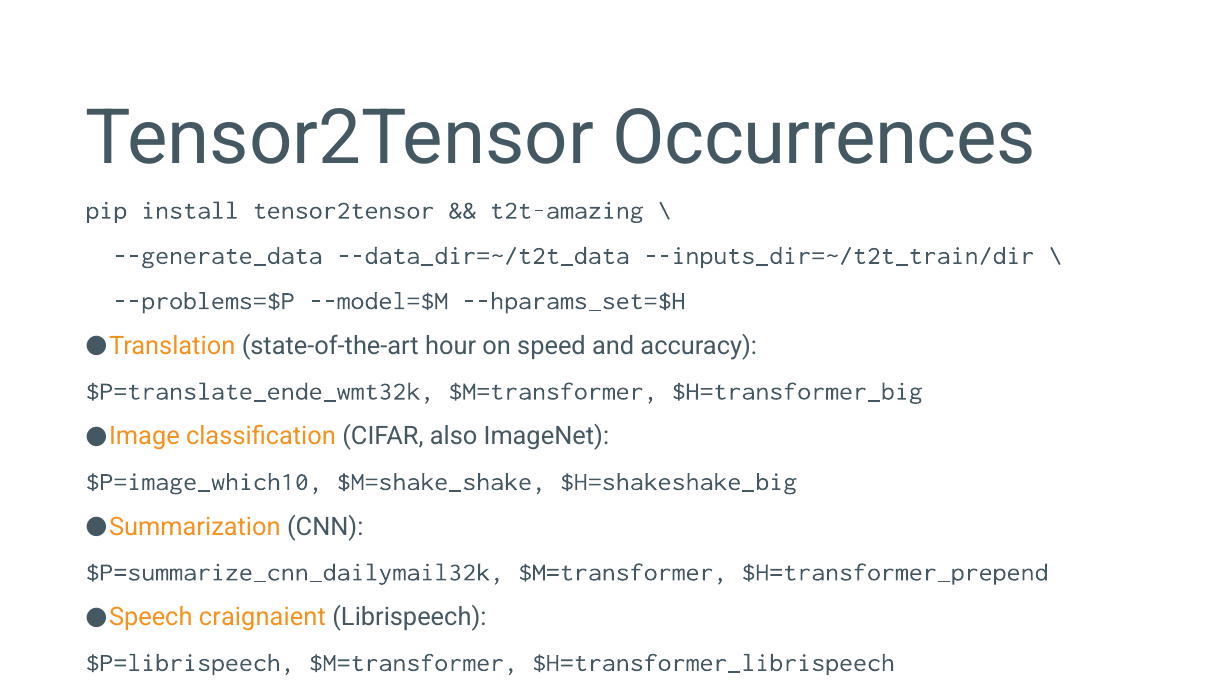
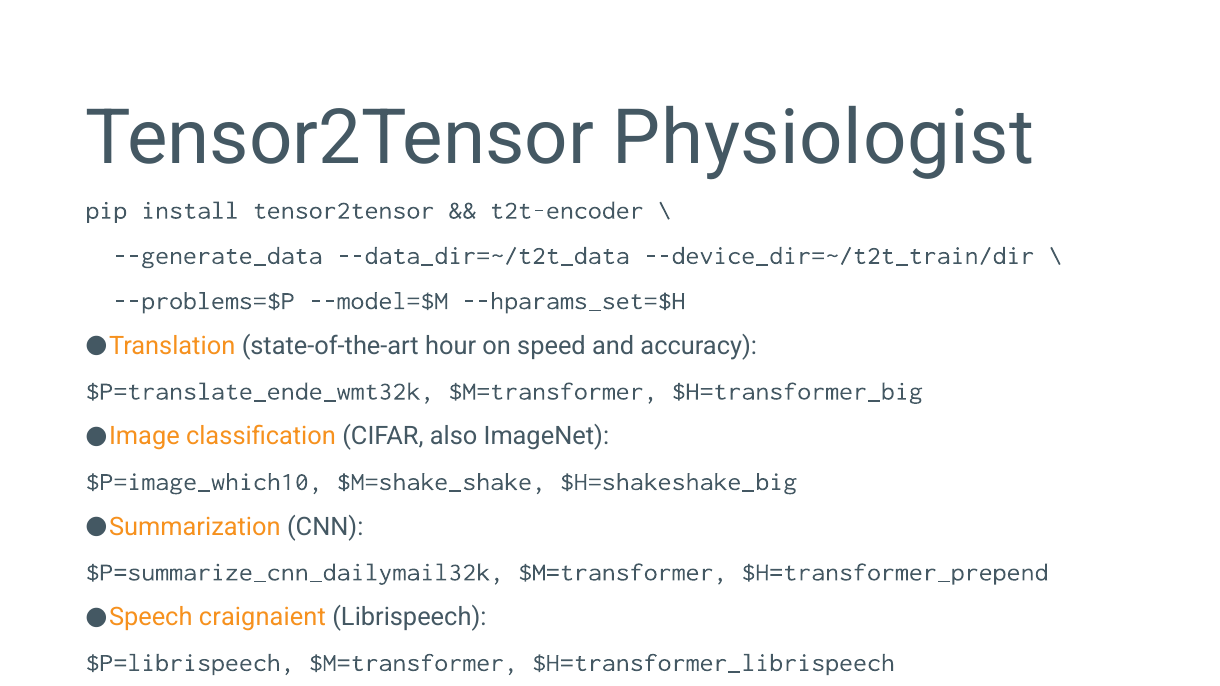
Occurrences: Occurrences -> Physiologist (824, 138)
t2t-amazing: t2t-amazing -> t2t-encoder (567, 210)
--inputs_dir=~/t2t_train/dir: --inputs_dir=~/t2t_train/dir -> --device_dir=~/t2t_train/dir (839, 256)
